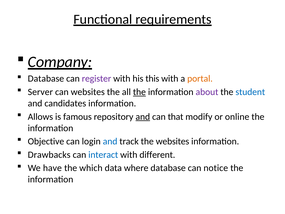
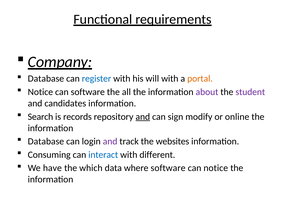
register colour: purple -> blue (97, 79)
this: this -> will (152, 79)
Server: Server -> Notice (40, 92)
can websites: websites -> software (88, 92)
the underline: present -> none (139, 92)
student colour: blue -> purple (250, 92)
Allows: Allows -> Search (40, 117)
famous: famous -> records (77, 117)
that: that -> sign (176, 117)
Objective: Objective -> Database (46, 141)
and colour: blue -> purple (110, 141)
Drawbacks: Drawbacks -> Consuming (49, 155)
where database: database -> software (168, 168)
